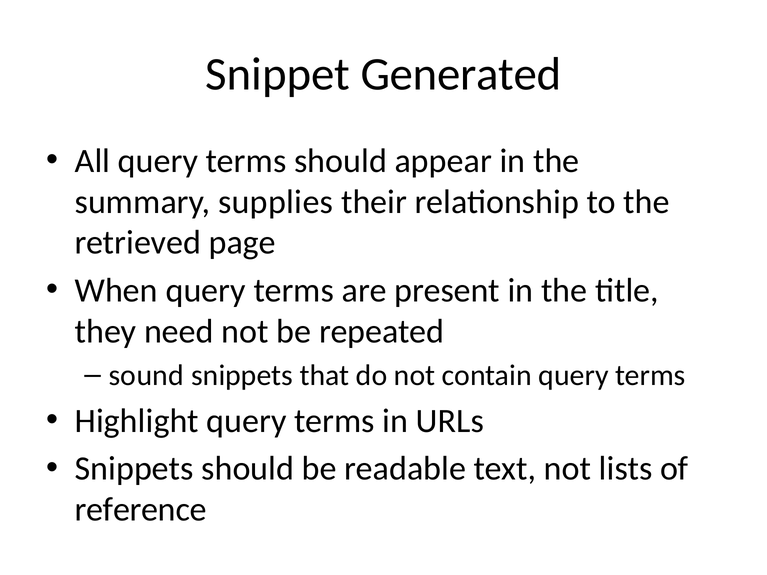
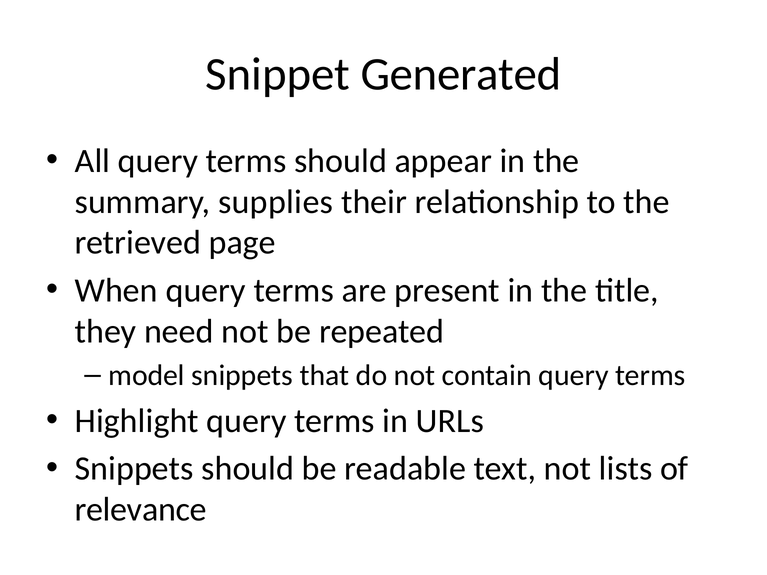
sound: sound -> model (147, 376)
reference: reference -> relevance (141, 510)
